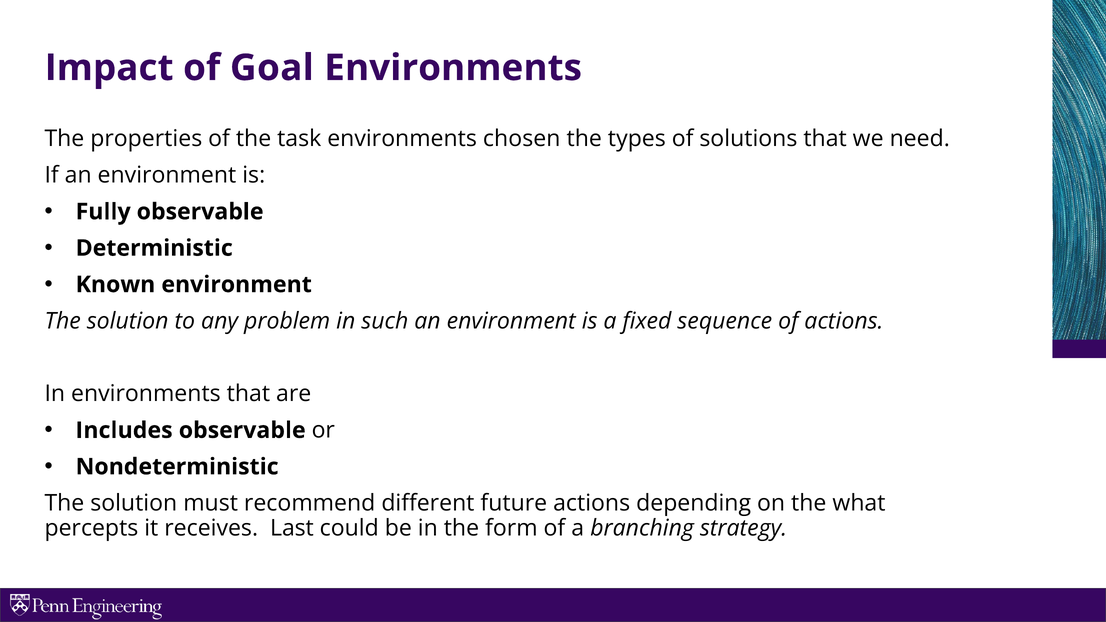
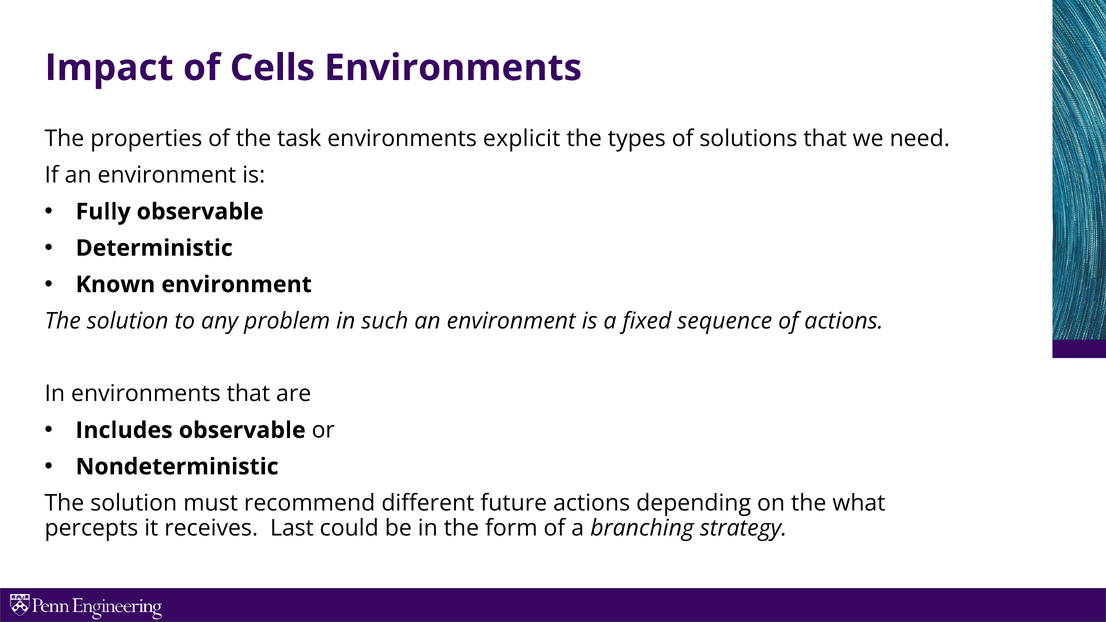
Goal: Goal -> Cells (272, 68)
chosen: chosen -> explicit (522, 139)
